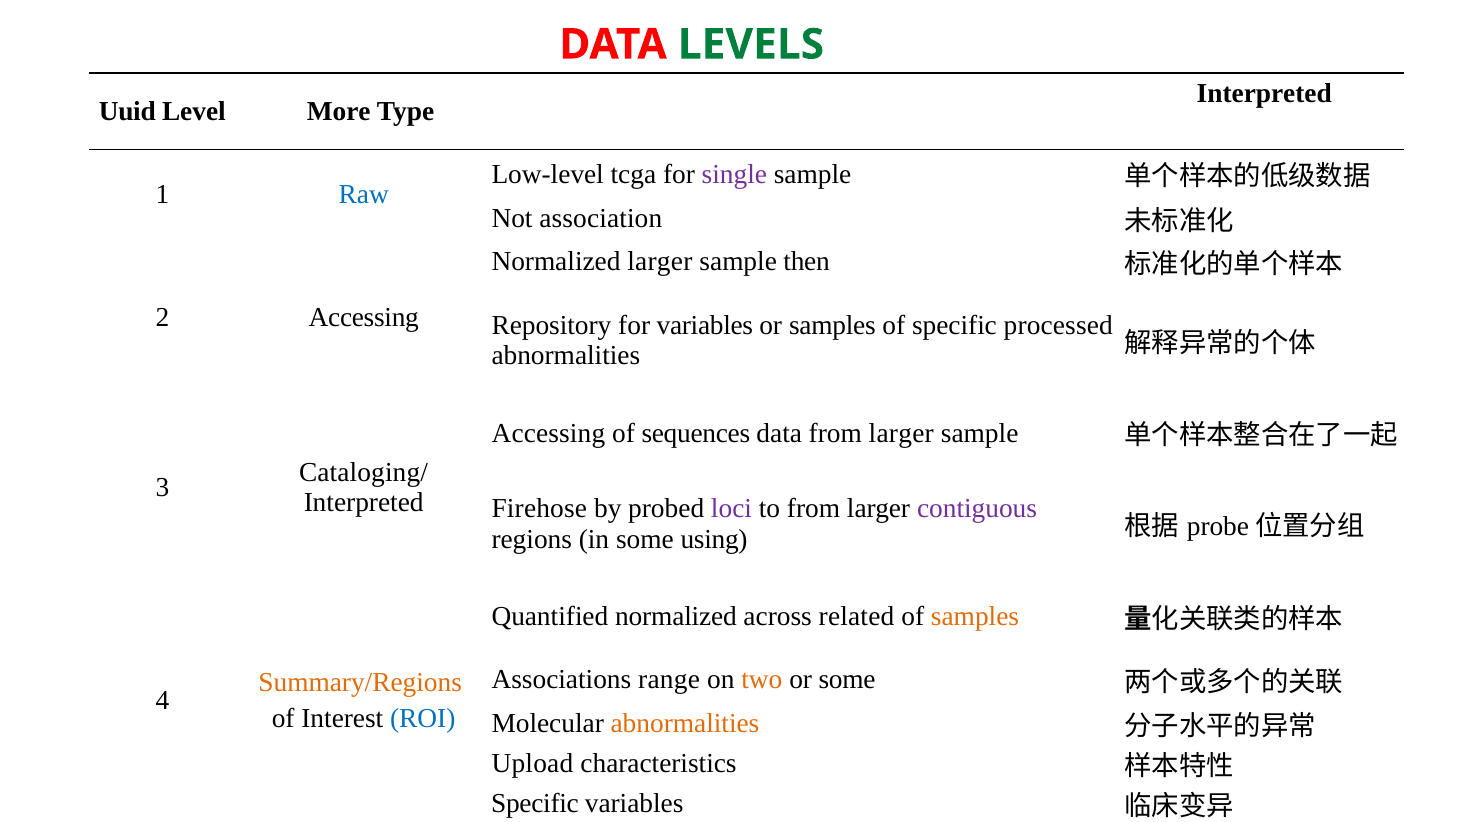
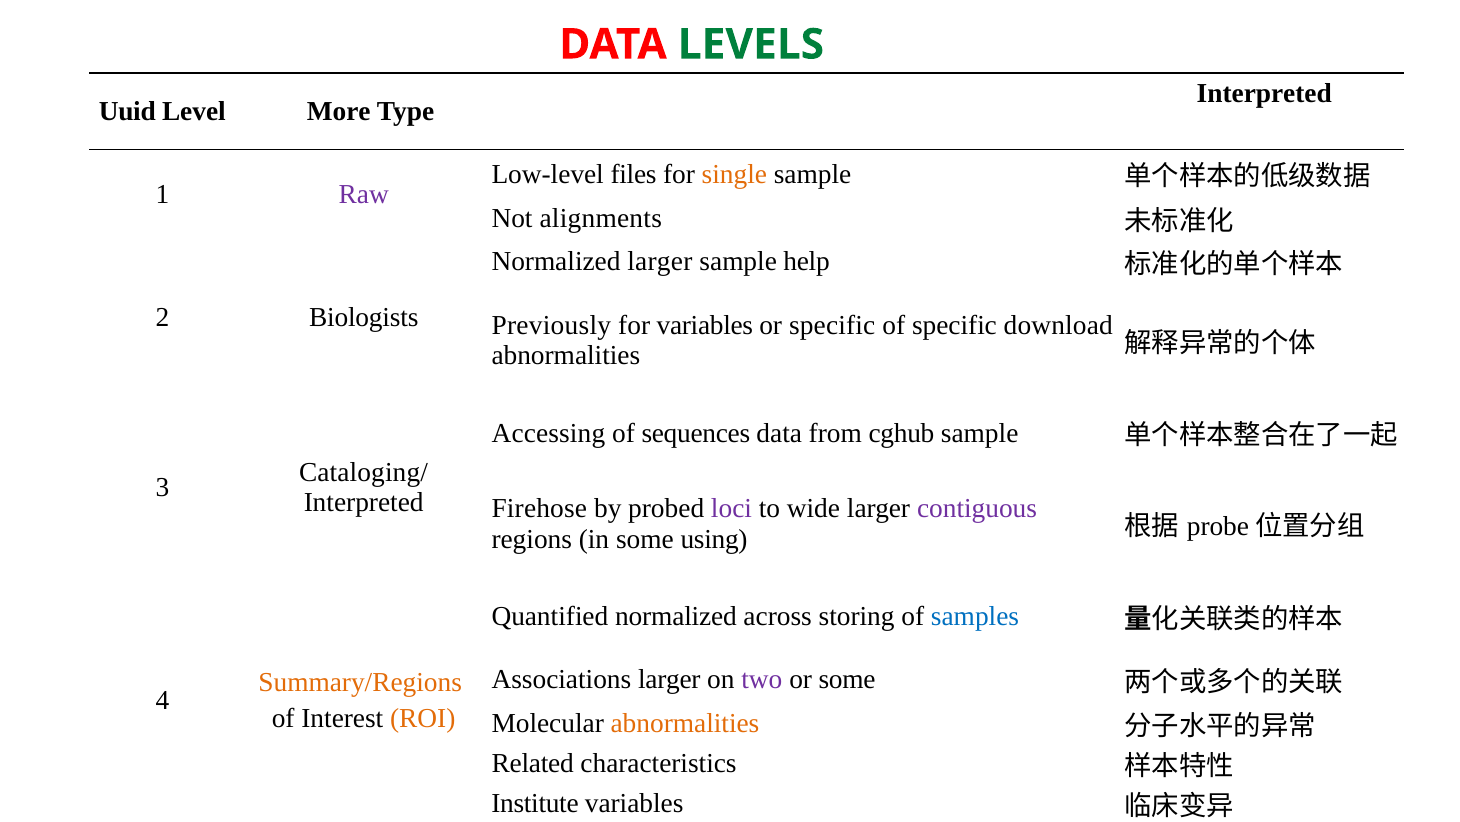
tcga: tcga -> files (634, 174)
single colour: purple -> orange (734, 174)
Raw colour: blue -> purple (364, 194)
association: association -> alignments (601, 219)
then: then -> help (807, 261)
2 Accessing: Accessing -> Biologists (364, 318)
Repository: Repository -> Previously (551, 325)
or samples: samples -> specific (832, 325)
processed: processed -> download (1058, 325)
data from larger: larger -> cghub (902, 433)
to from: from -> wide (813, 508)
related: related -> storing (857, 616)
samples colour: orange -> blue (975, 616)
Associations range: range -> larger (669, 679)
two colour: orange -> purple (762, 679)
ROI colour: blue -> orange (423, 718)
Upload: Upload -> Related (533, 763)
Specific: Specific -> Institute (535, 803)
